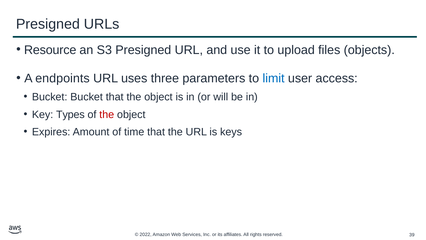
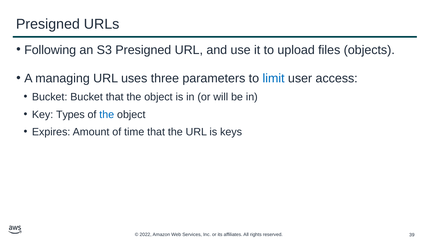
Resource: Resource -> Following (50, 50)
endpoints: endpoints -> managing (63, 78)
the colour: red -> blue (107, 114)
